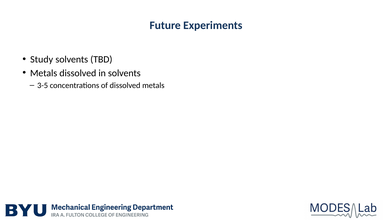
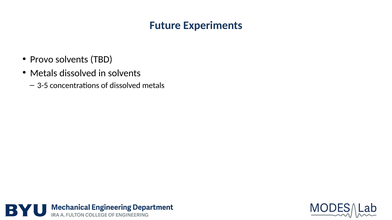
Study: Study -> Provo (42, 59)
